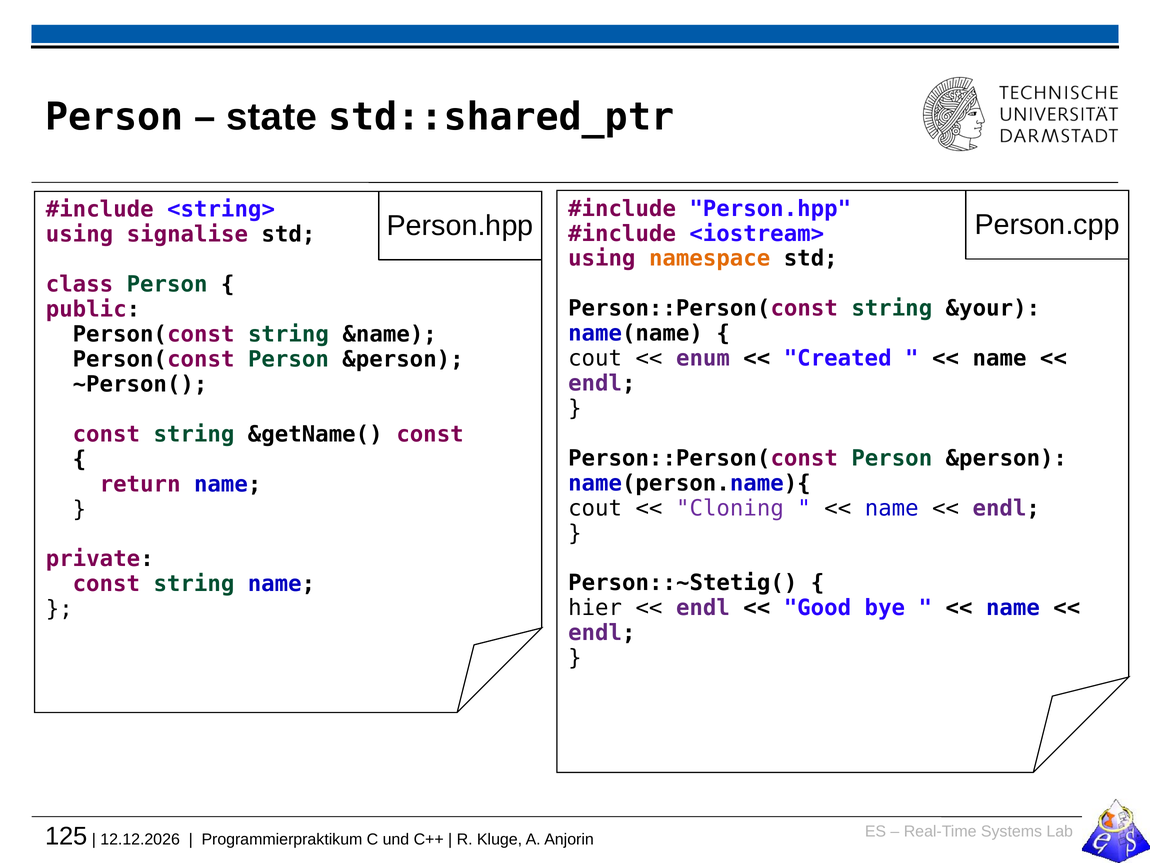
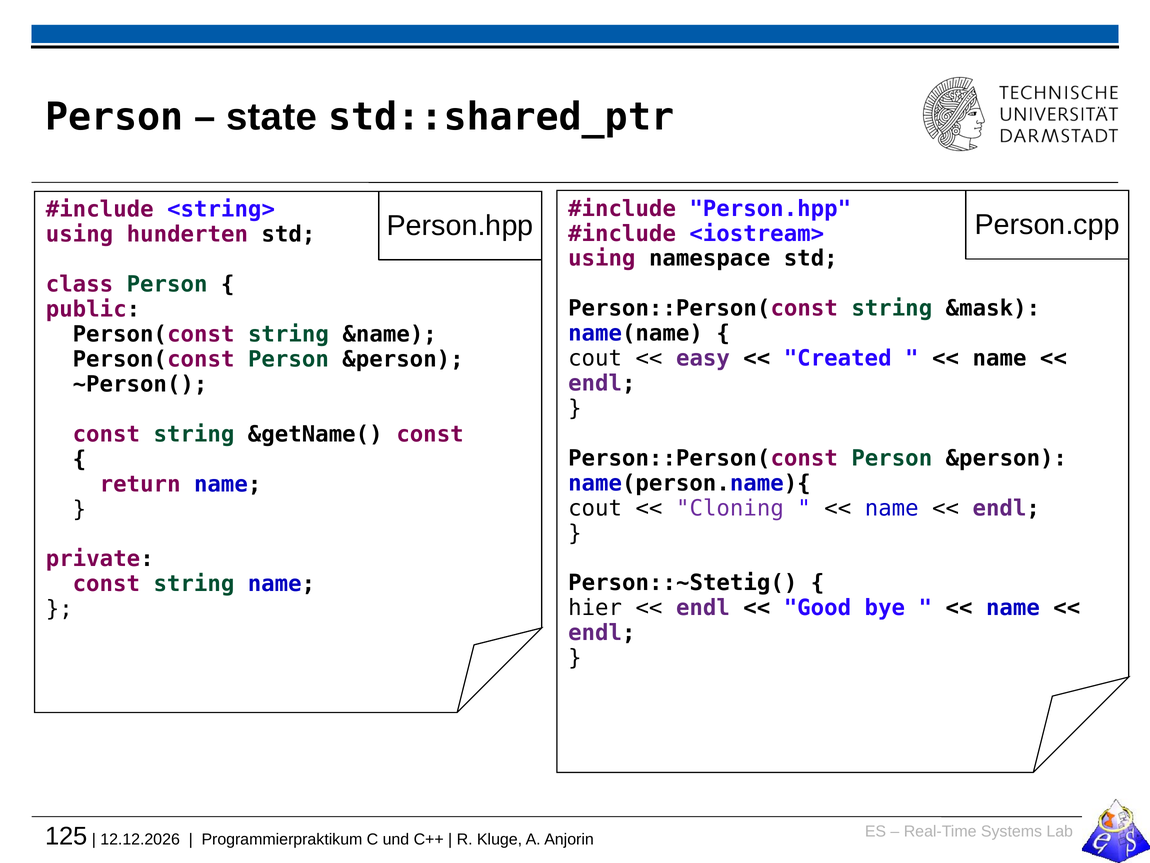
signalise: signalise -> hunderten (187, 234)
namespace colour: orange -> black (710, 258)
&your: &your -> &mask (993, 308)
enum: enum -> easy (703, 358)
